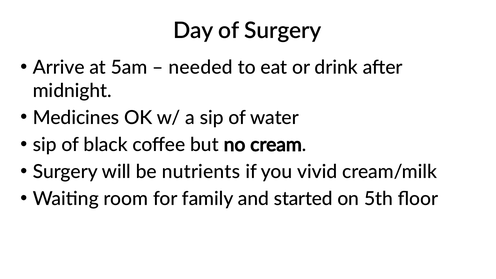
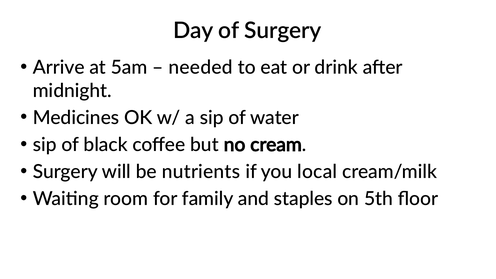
vivid: vivid -> local (317, 172)
started: started -> staples (303, 199)
